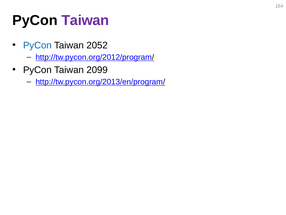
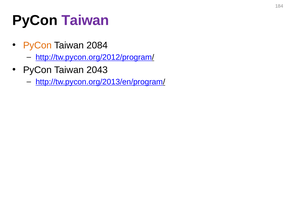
PyCon colour: blue -> orange (37, 45)
2052: 2052 -> 2084 (97, 45)
2099: 2099 -> 2043 (97, 70)
